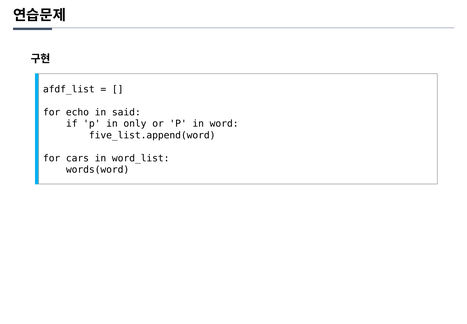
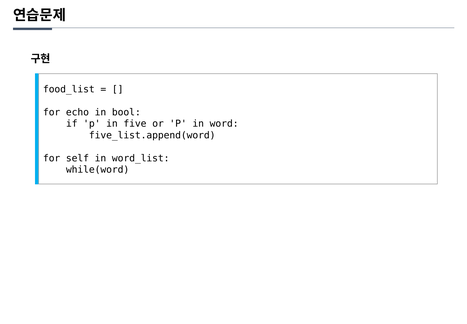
afdf_list: afdf_list -> food_list (69, 89)
said: said -> bool (126, 112)
only: only -> five (135, 123)
cars: cars -> self (78, 158)
words(word: words(word -> while(word (98, 169)
